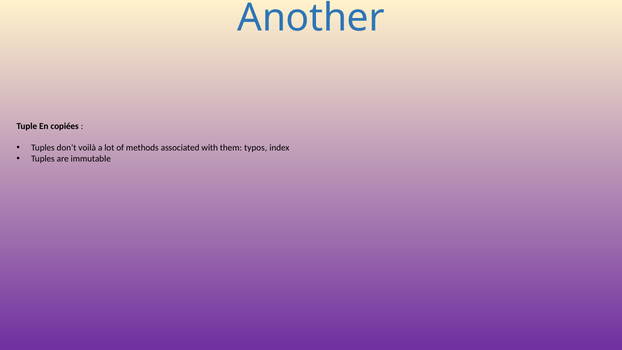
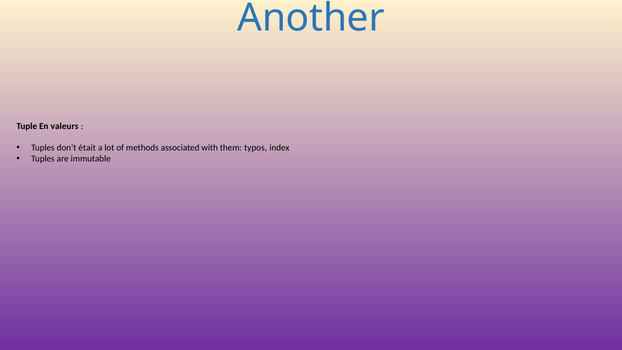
copiées: copiées -> valeurs (65, 126)
voilà: voilà -> était (87, 148)
